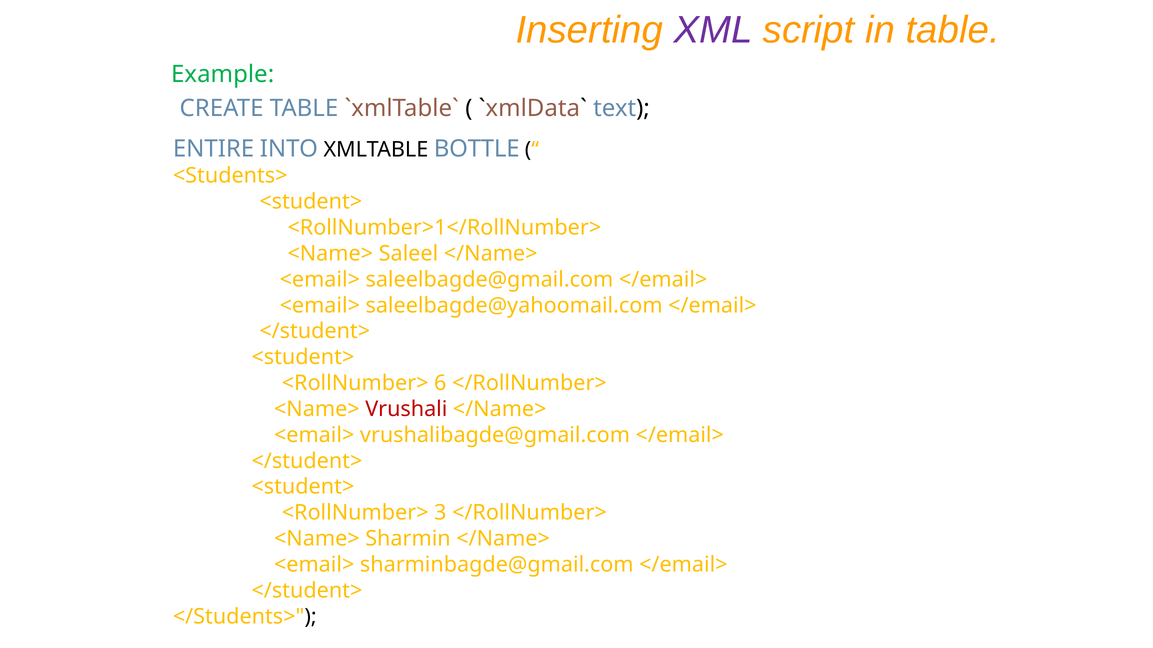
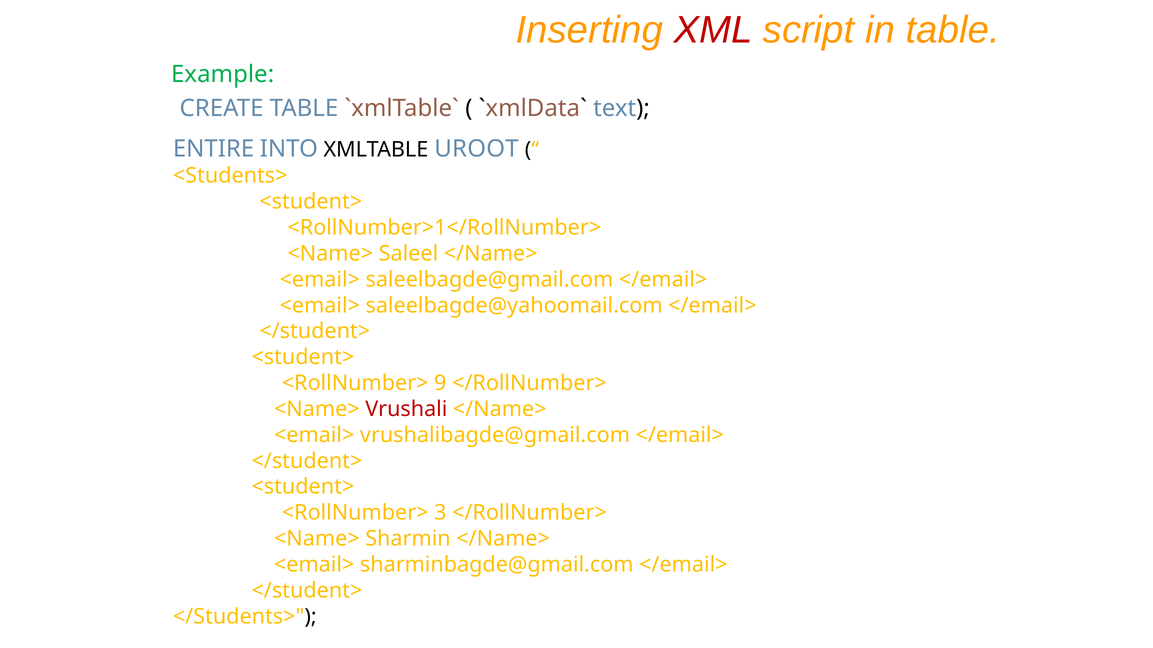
XML colour: purple -> red (713, 30)
BOTTLE: BOTTLE -> UROOT (477, 149)
6: 6 -> 9 (440, 383)
